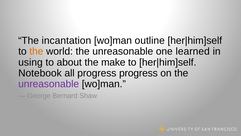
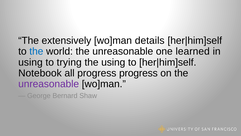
incantation: incantation -> extensively (66, 40)
outline: outline -> details (150, 40)
the colour: orange -> blue (36, 51)
about: about -> trying (69, 62)
the make: make -> using (113, 62)
